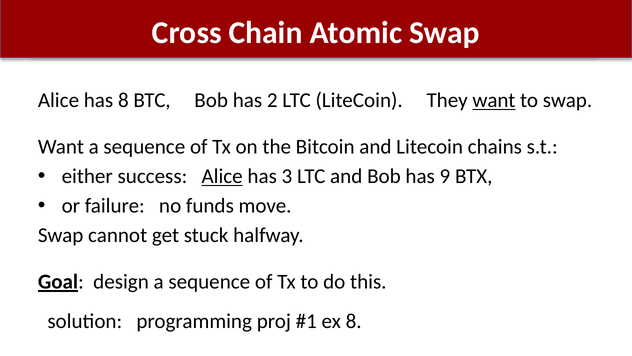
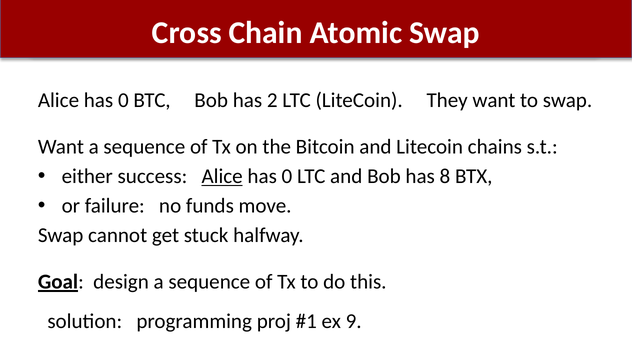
8: 8 -> 0 (123, 100)
want underline: present -> none (494, 100)
3: 3 -> 0 (287, 176)
9: 9 -> 8 (445, 176)
ex 8: 8 -> 9 (354, 321)
